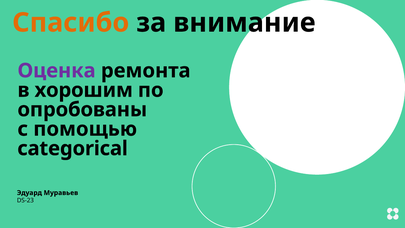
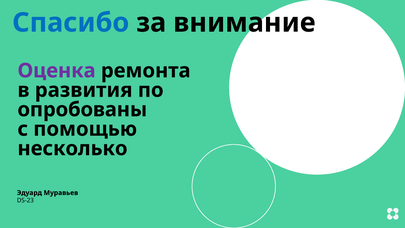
Спасибо colour: orange -> blue (71, 23)
хорошим: хорошим -> развития (84, 90)
categorical: categorical -> несколько (72, 148)
